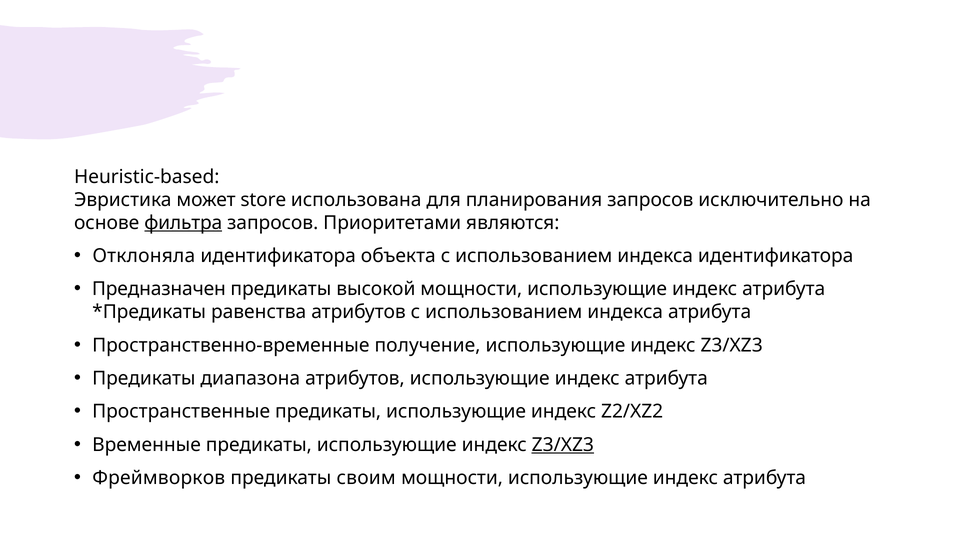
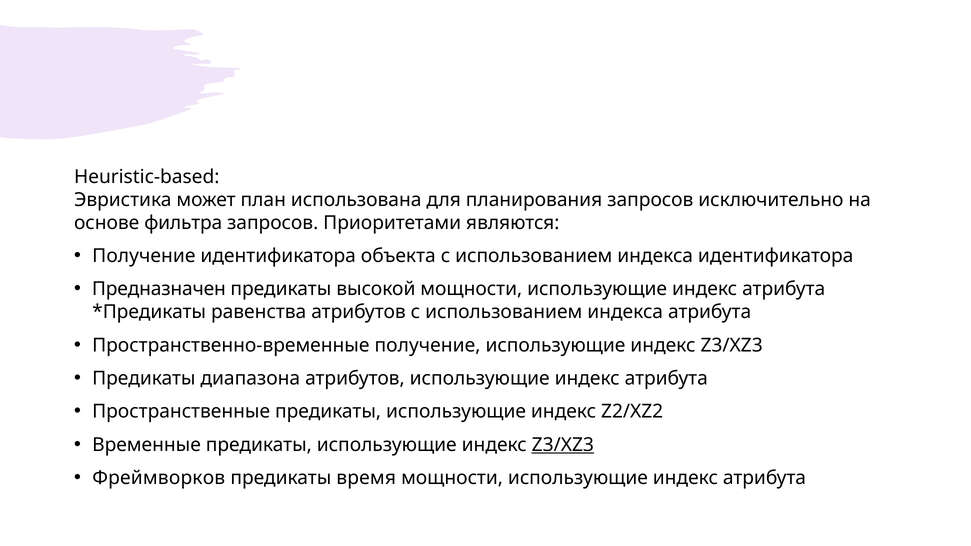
store: store -> план (263, 200)
фильтра underline: present -> none (183, 223)
Отклоняла: Отклоняла -> Получение (144, 256)
своим: своим -> время (366, 478)
